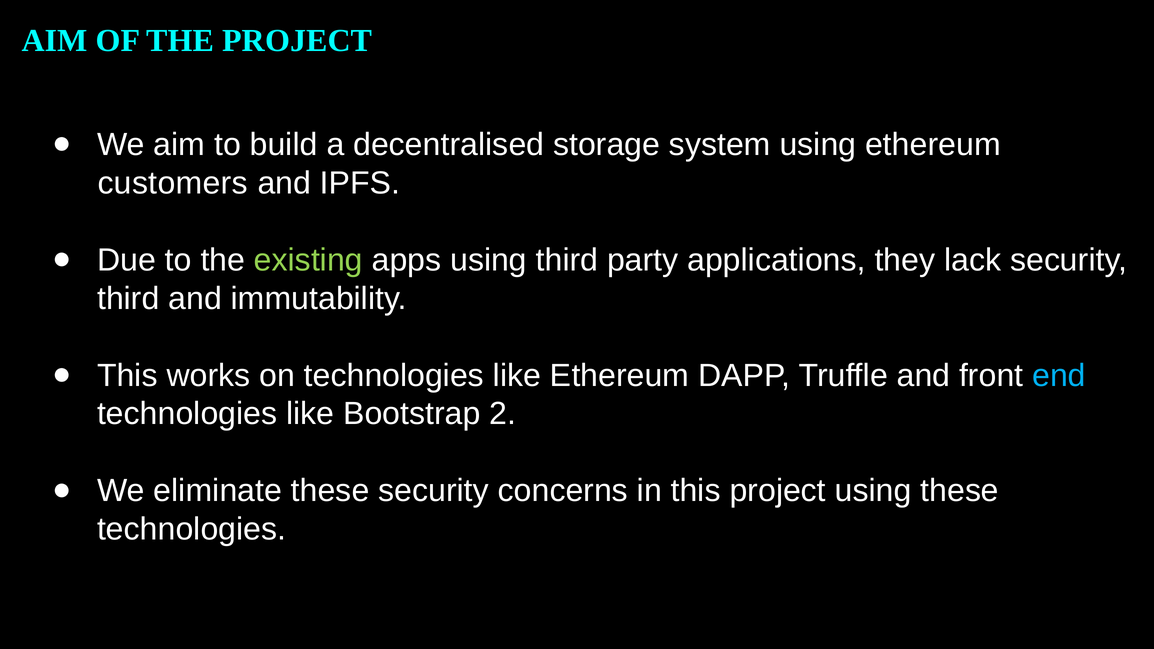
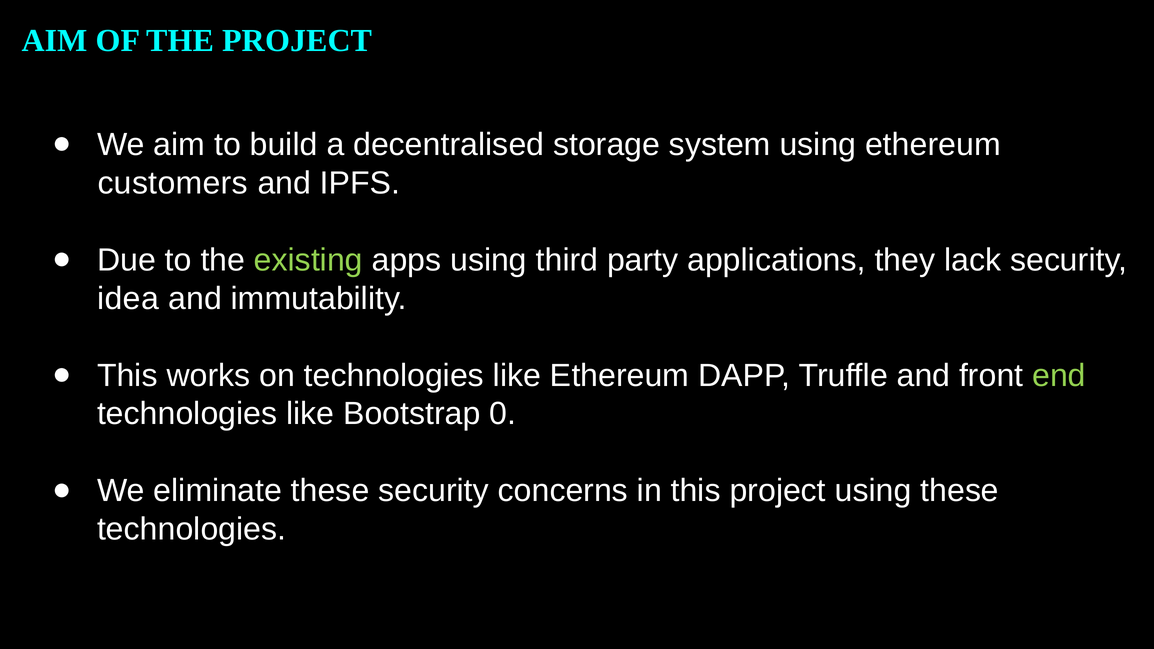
third: third -> idea (128, 299)
end colour: light blue -> light green (1059, 376)
2: 2 -> 0 (503, 414)
